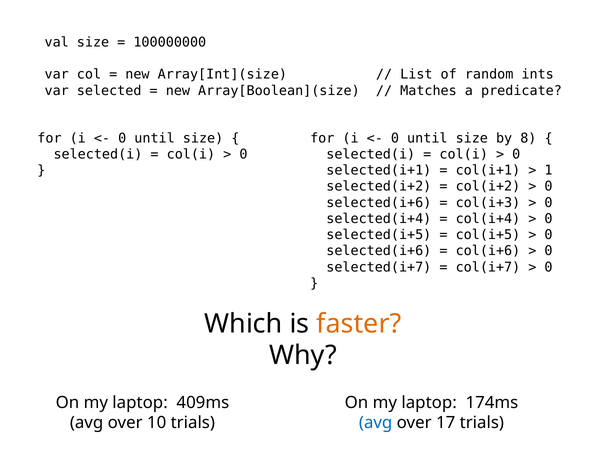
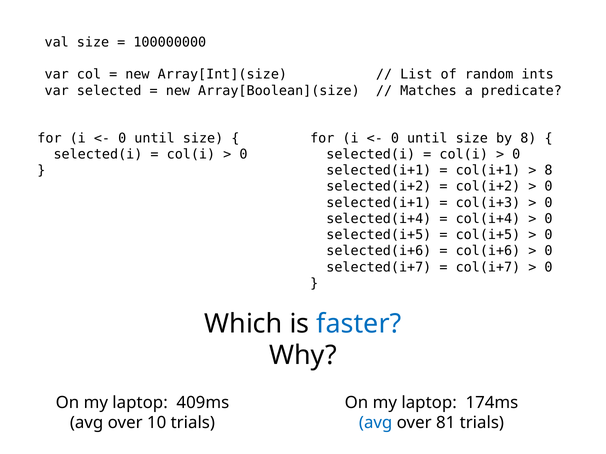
1: 1 -> 8 (549, 171)
selected(i+6: selected(i+6 -> selected(i+1 (379, 203)
faster colour: orange -> blue (359, 324)
17: 17 -> 81 (446, 423)
